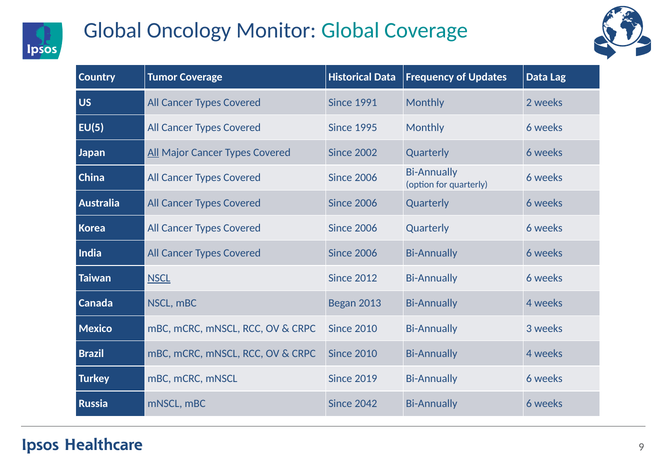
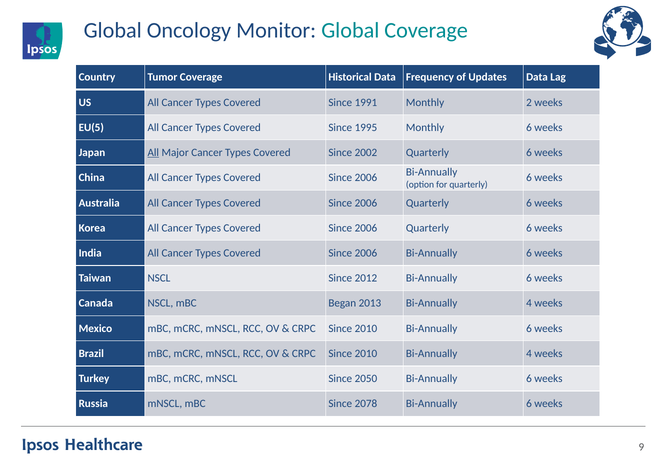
NSCL underline: present -> none (159, 278)
2010 Bi-Annually 3: 3 -> 6 (529, 328)
2019: 2019 -> 2050 (366, 378)
2042: 2042 -> 2078 (366, 403)
